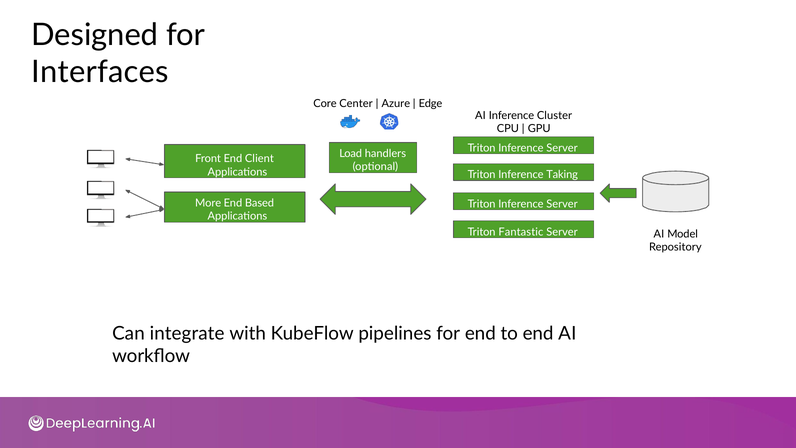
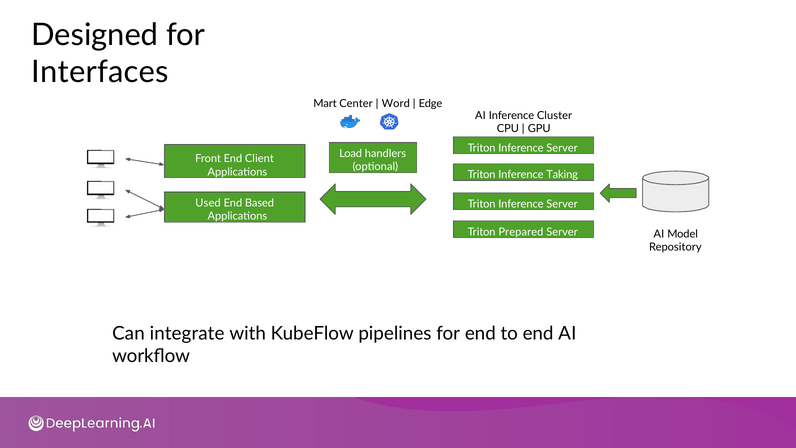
Core: Core -> Mart (325, 104)
Azure: Azure -> Word (396, 104)
More: More -> Used (208, 203)
Fantastic: Fantastic -> Prepared (521, 232)
